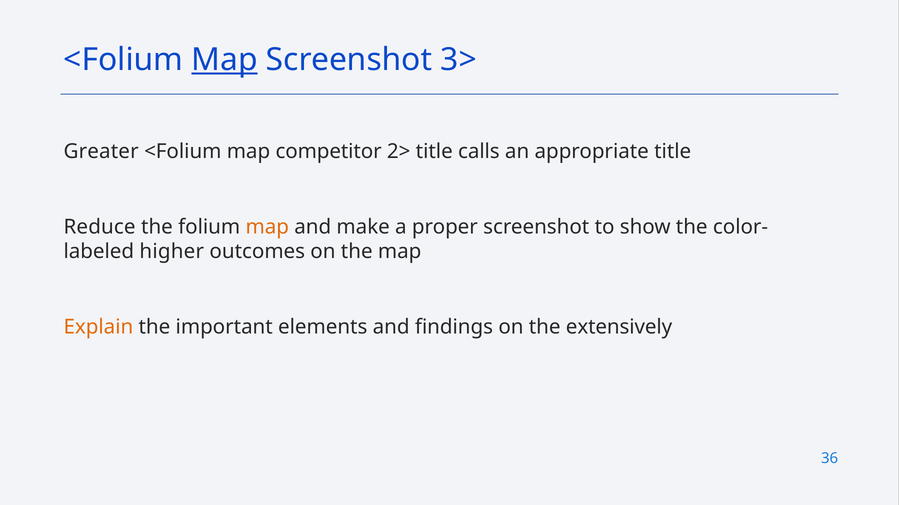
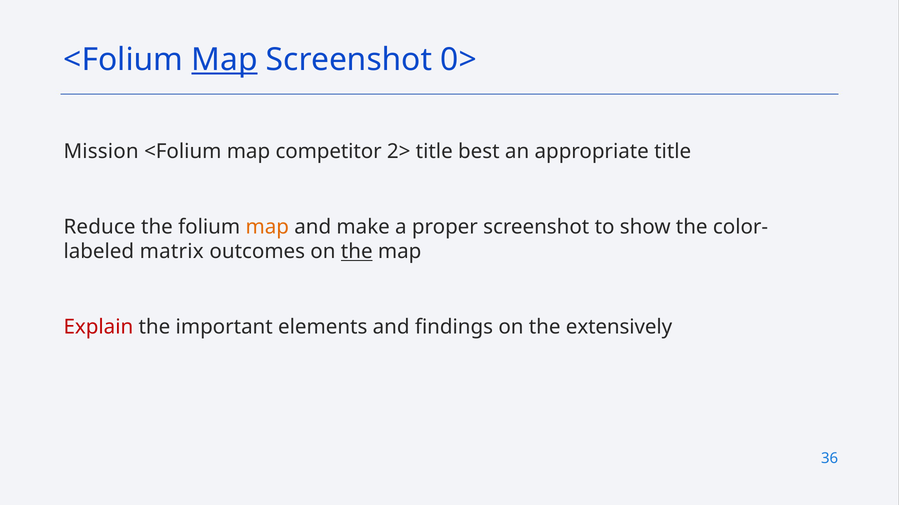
3>: 3> -> 0> (459, 60)
Greater: Greater -> Mission (101, 152)
calls: calls -> best (479, 152)
higher: higher -> matrix (172, 252)
the underline: none -> present (357, 252)
Explain colour: orange -> red (98, 328)
